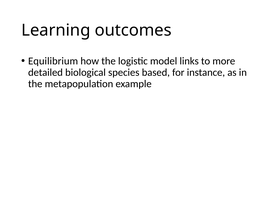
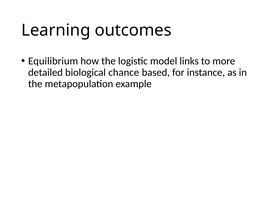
species: species -> chance (124, 72)
